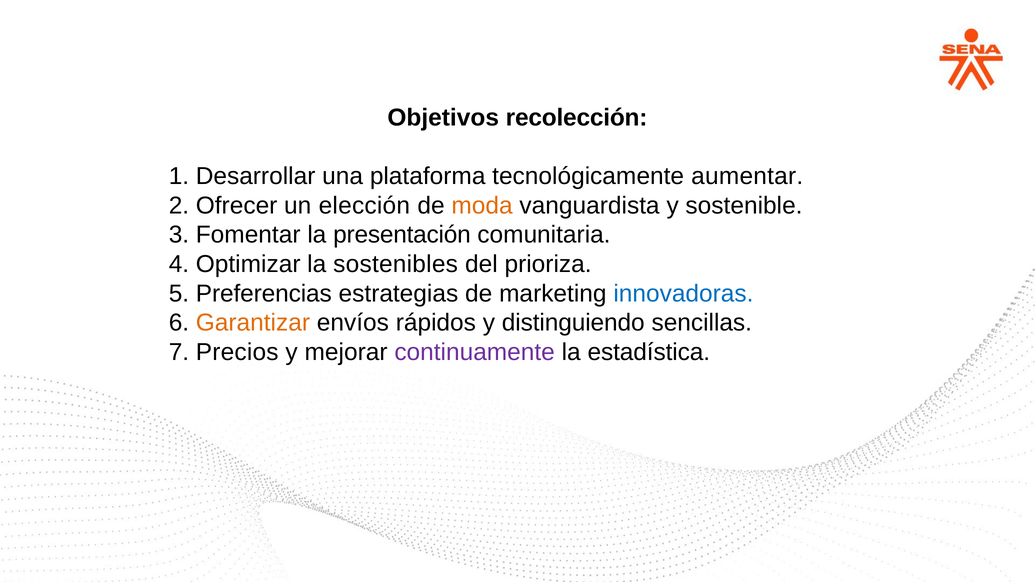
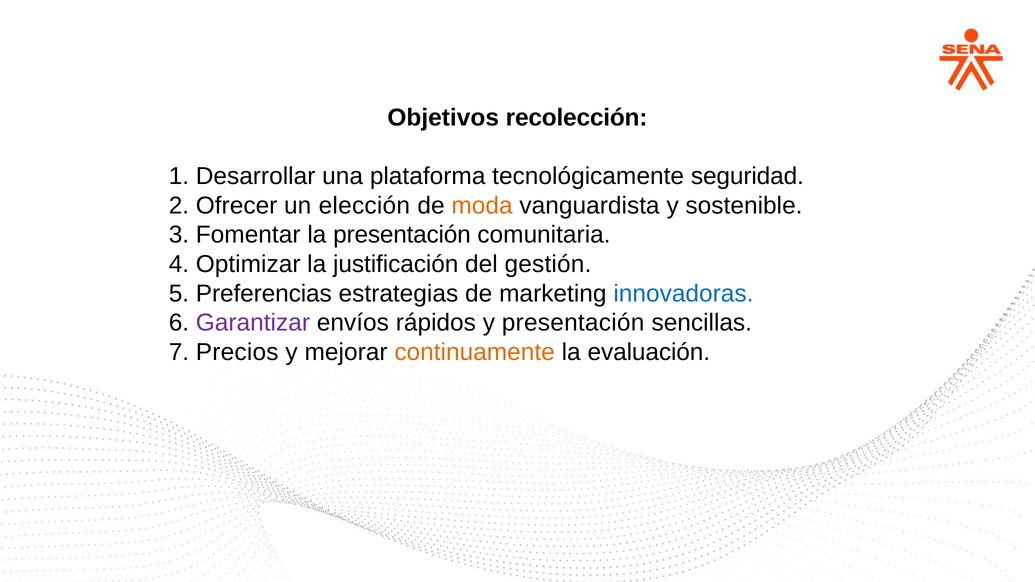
aumentar: aumentar -> seguridad (747, 176)
sostenibles: sostenibles -> justificación (396, 264)
prioriza: prioriza -> gestión (548, 264)
Garantizar colour: orange -> purple (253, 323)
y distinguiendo: distinguiendo -> presentación (573, 323)
continuamente colour: purple -> orange (475, 352)
estadística: estadística -> evaluación (649, 352)
